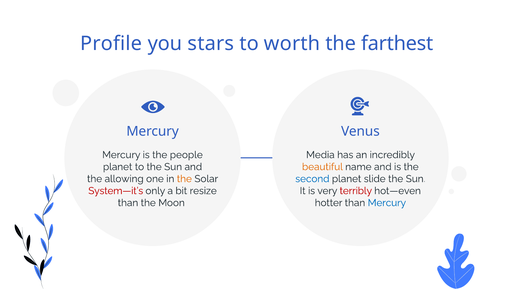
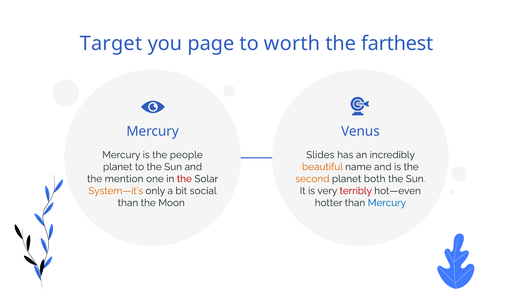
Profile: Profile -> Target (111, 43)
stars: stars -> page (211, 43)
Media: Media -> Slides (320, 155)
allowing: allowing -> mention (124, 179)
the colour: orange -> red (184, 179)
second colour: blue -> orange (312, 179)
slide: slide -> both (375, 179)
System—it’s colour: red -> orange (116, 191)
resize: resize -> social (203, 191)
